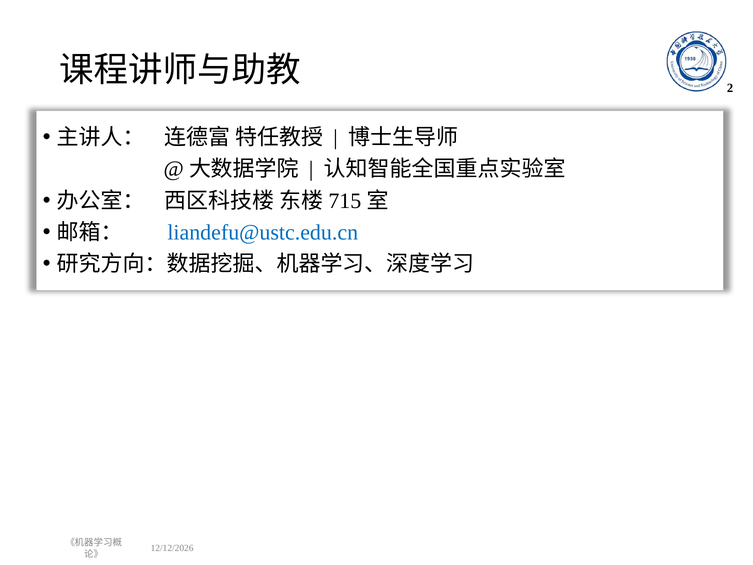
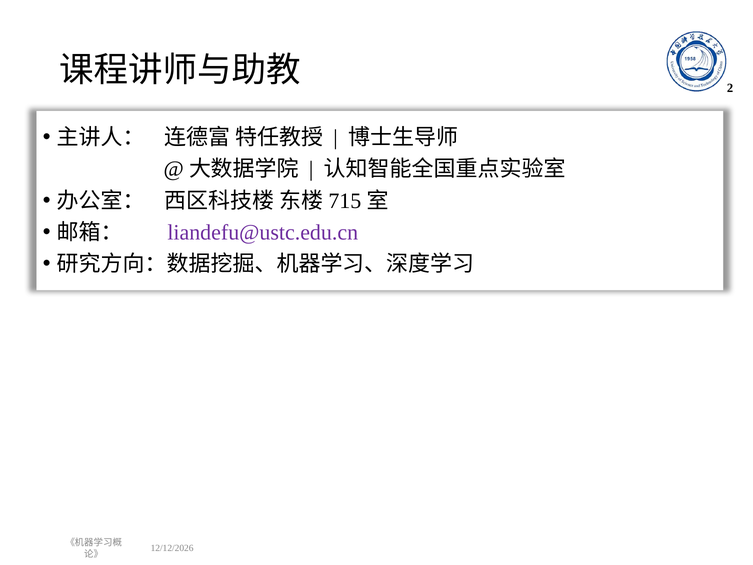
liandefu@ustc.edu.cn colour: blue -> purple (263, 232)
